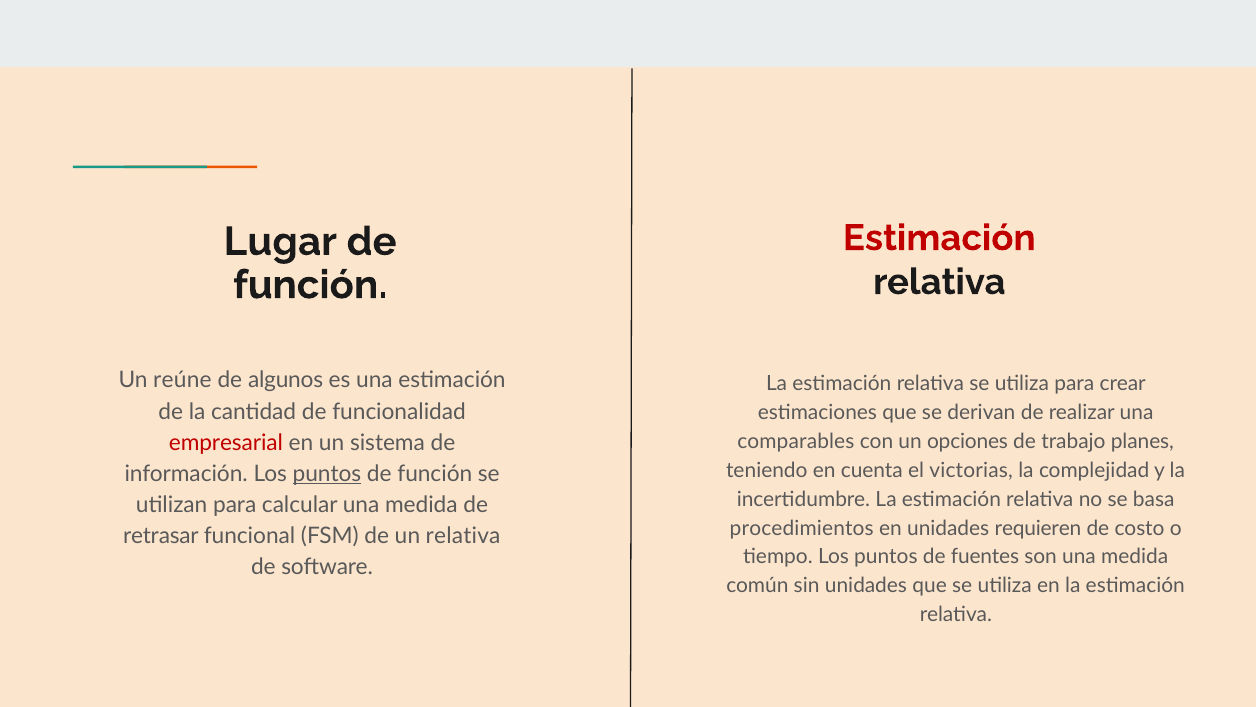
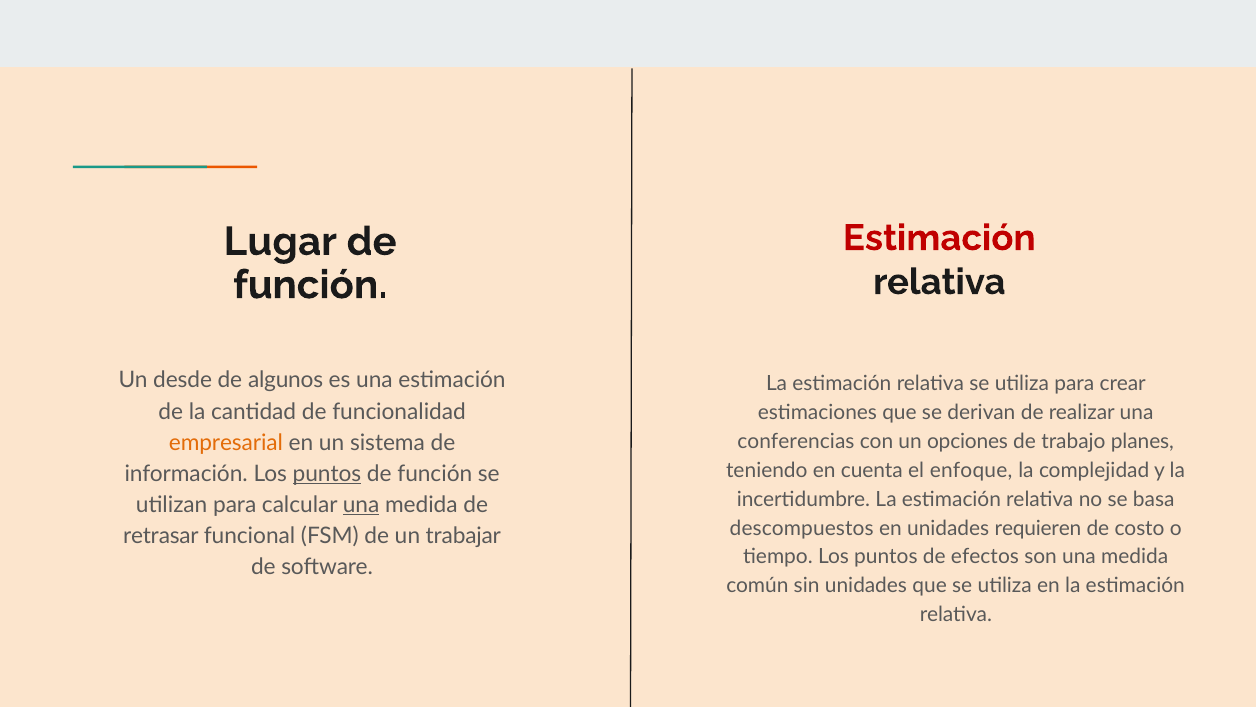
reúne: reúne -> desde (183, 380)
comparables: comparables -> conferencias (796, 441)
empresarial colour: red -> orange (226, 442)
victorias: victorias -> enfoque (971, 470)
una underline: none -> present (361, 505)
procedimientos: procedimientos -> descompuestos (802, 528)
un relativa: relativa -> trabajar (463, 536)
fuentes: fuentes -> efectos (985, 557)
